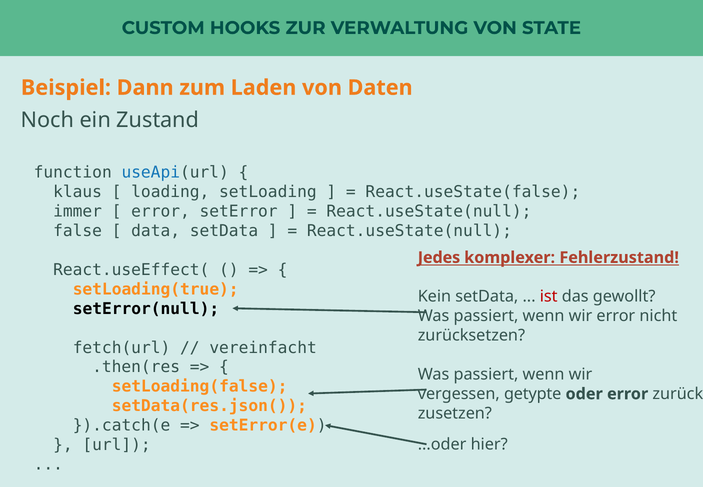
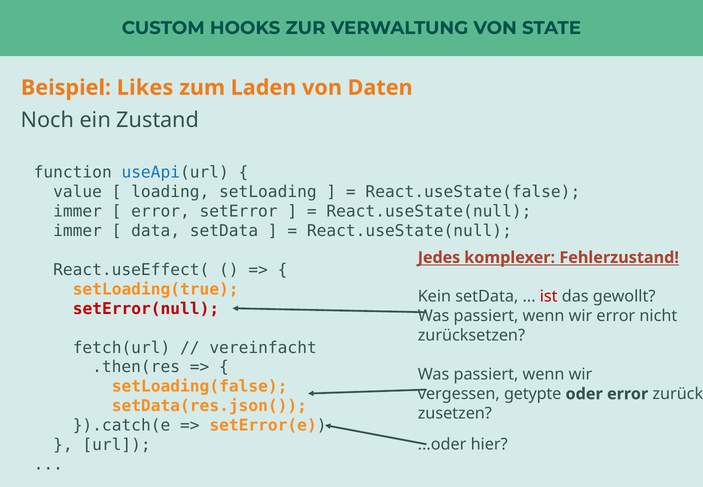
Dann: Dann -> Likes (145, 88)
klaus: klaus -> value (78, 192)
false: false -> immer (78, 231)
setError(null colour: black -> red (146, 309)
